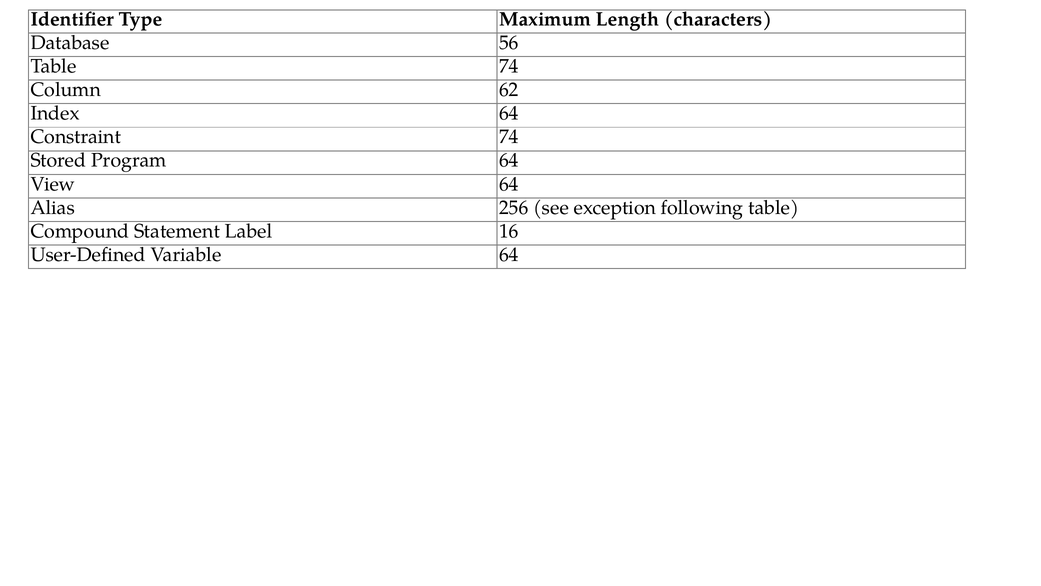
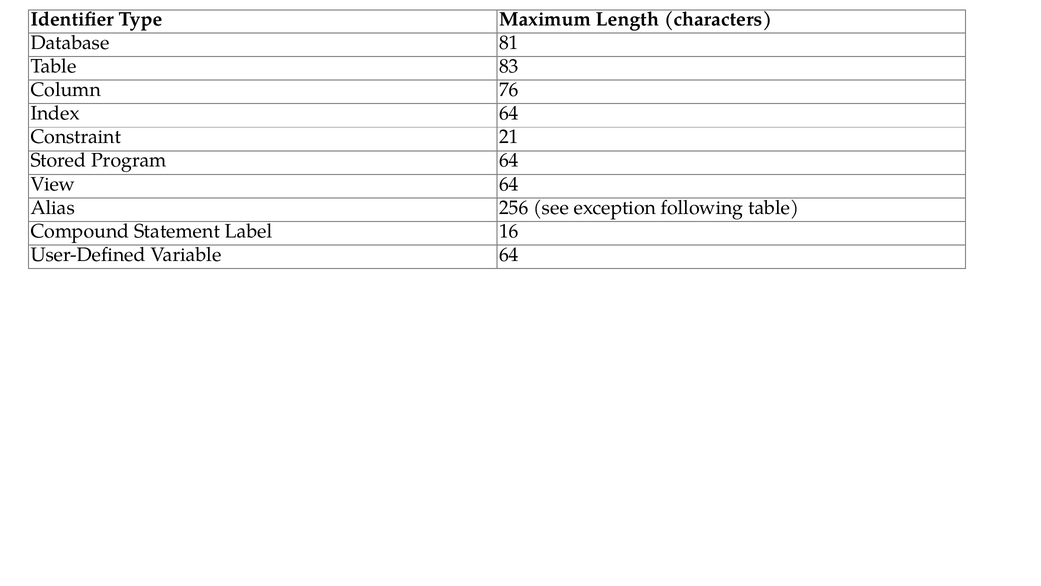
56: 56 -> 81 (509, 43)
Table 74: 74 -> 83 (509, 66)
62: 62 -> 76 (509, 90)
Constraint 74: 74 -> 21 (509, 137)
